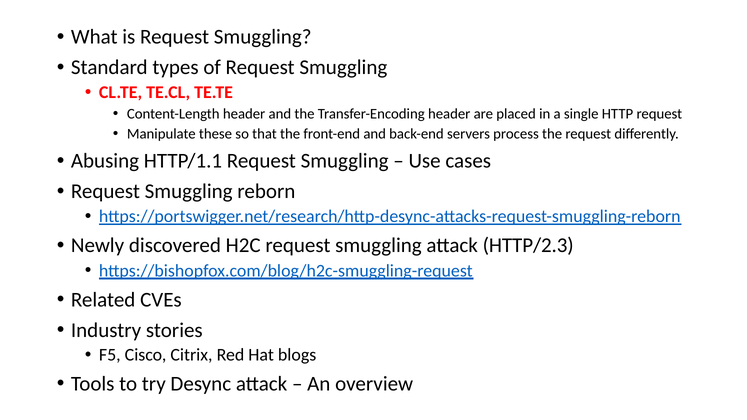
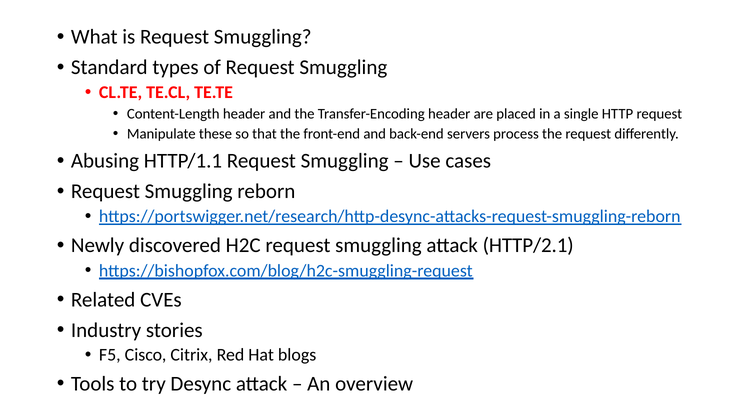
HTTP/2.3: HTTP/2.3 -> HTTP/2.1 (528, 246)
